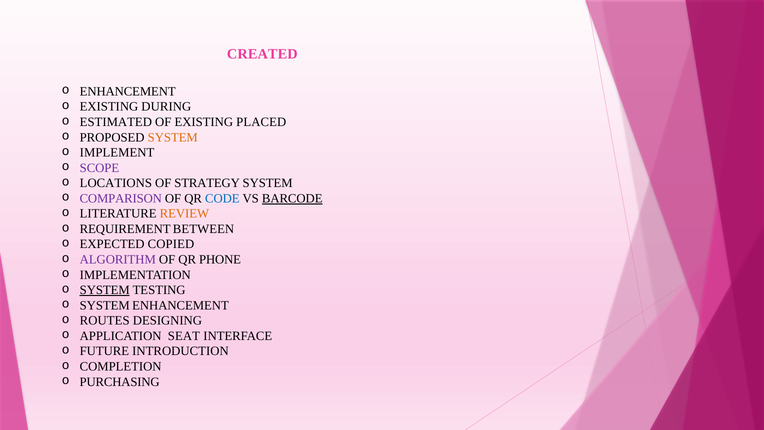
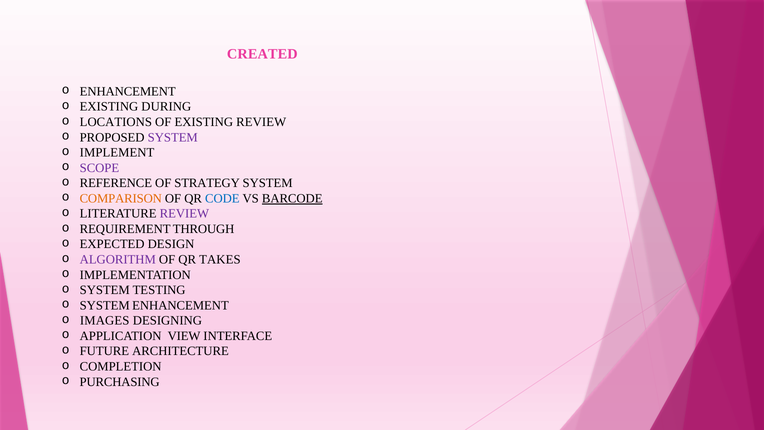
ESTIMATED: ESTIMATED -> LOCATIONS (116, 122)
EXISTING PLACED: PLACED -> REVIEW (261, 122)
SYSTEM colour: orange -> purple (173, 137)
LOCATIONS: LOCATIONS -> REFERENCE (116, 183)
COMPARISON colour: purple -> orange (121, 198)
REVIEW colour: orange -> purple (184, 214)
BETWEEN: BETWEEN -> THROUGH (204, 229)
COPIED: COPIED -> DESIGN (171, 244)
PHONE: PHONE -> TAKES (220, 259)
SYSTEM underline: present -> none (105, 290)
ROUTES: ROUTES -> IMAGES (105, 321)
SEAT: SEAT -> VIEW (184, 336)
INTRODUCTION: INTRODUCTION -> ARCHITECTURE (180, 351)
